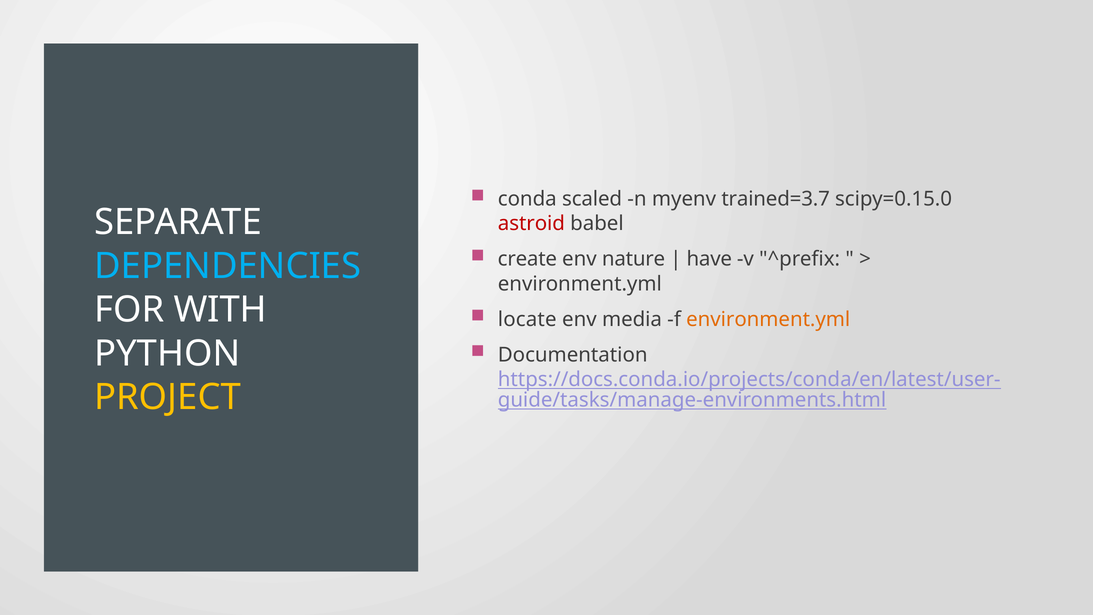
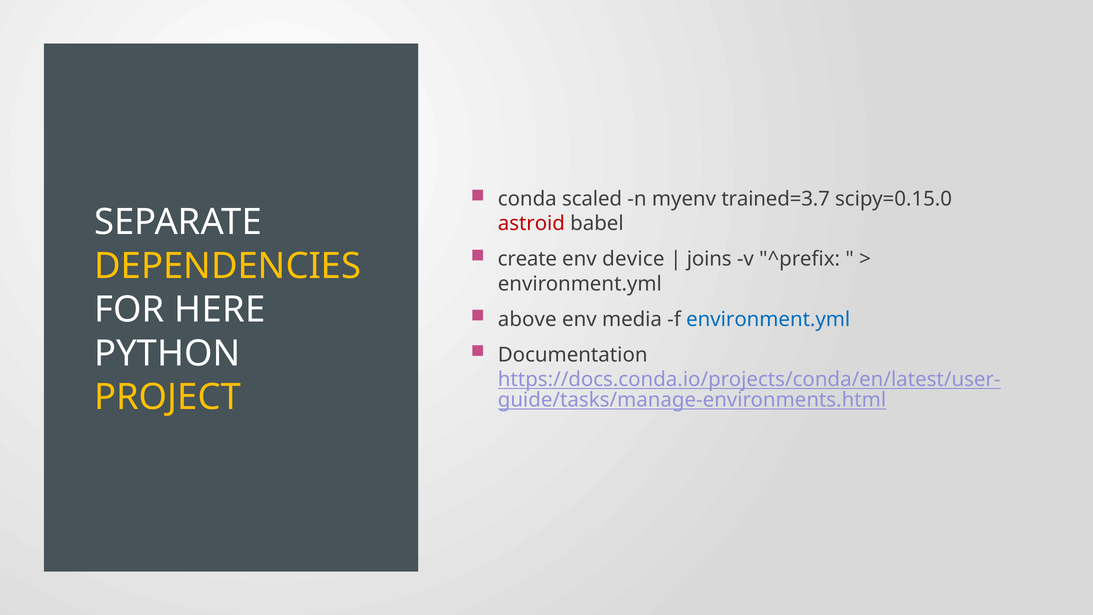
nature: nature -> device (633, 259)
have: have -> joins (709, 259)
DEPENDENCIES colour: light blue -> yellow (228, 266)
WITH: WITH -> HERE (220, 310)
locate: locate -> above (527, 319)
environment.yml colour: orange -> blue (768, 319)
